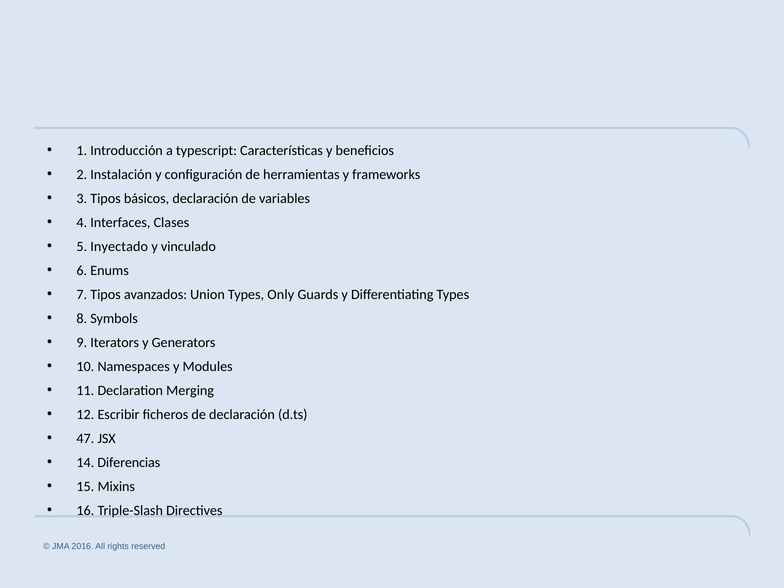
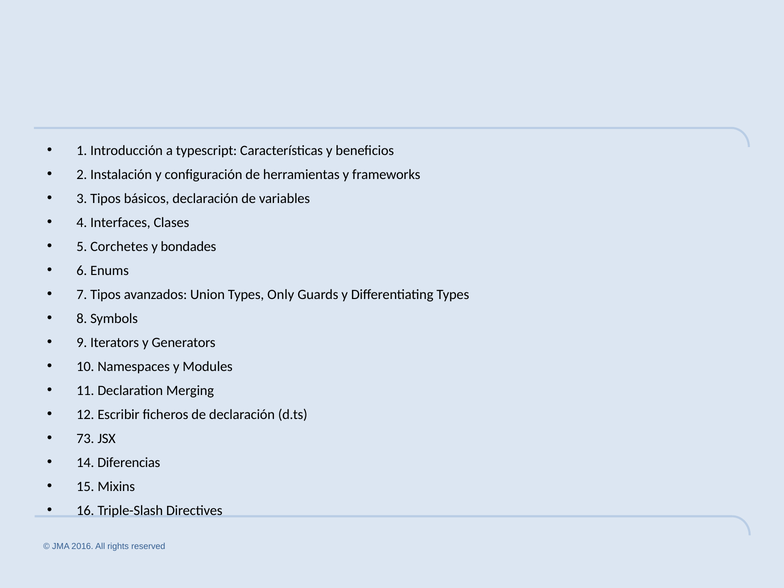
Inyectado: Inyectado -> Corchetes (119, 247)
vinculado: vinculado -> bondades (188, 247)
47: 47 -> 73 (85, 438)
